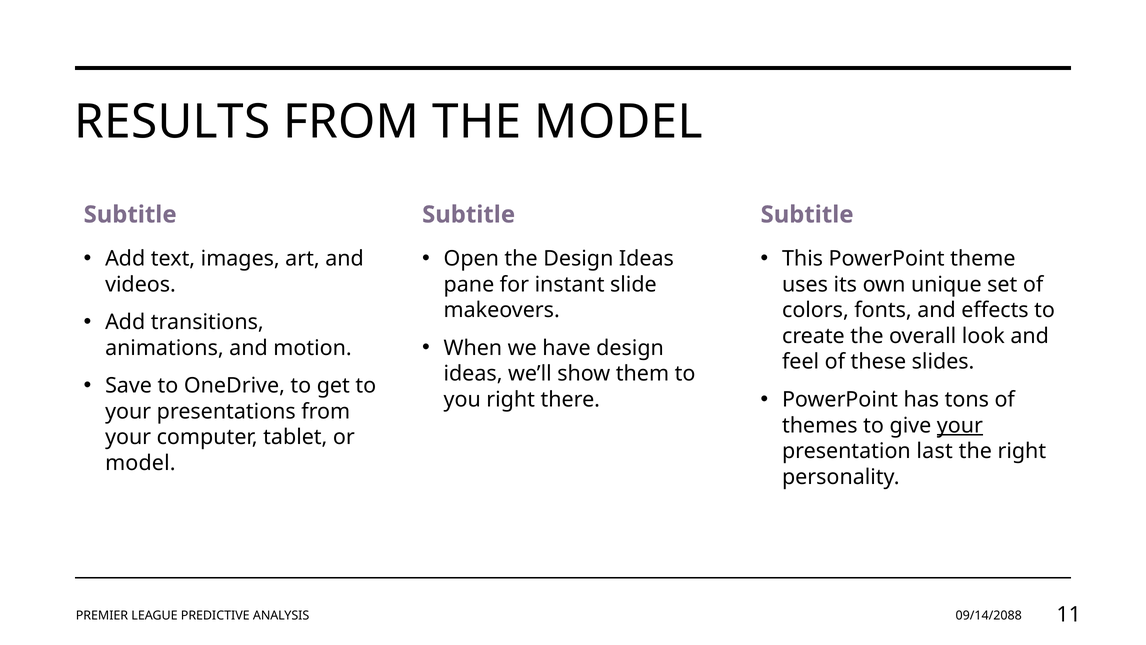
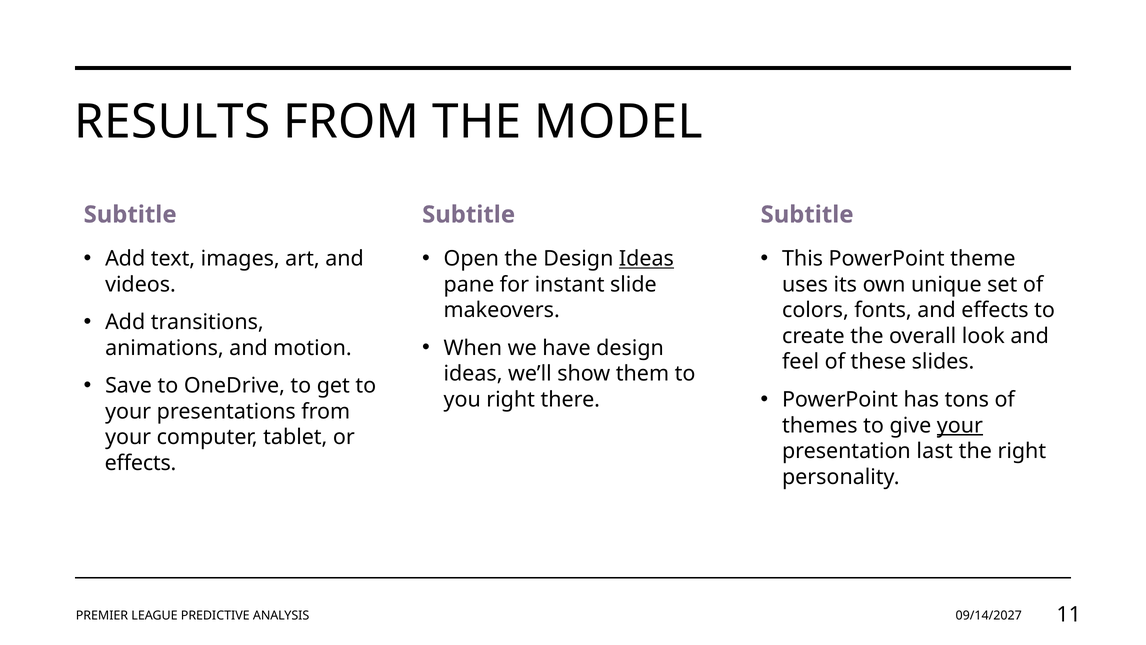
Ideas underline: none -> present (646, 259)
model: model -> effects (141, 463)
09/14/2088: 09/14/2088 -> 09/14/2027 (989, 615)
